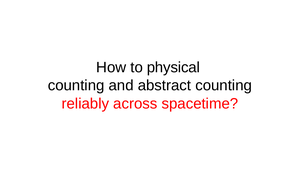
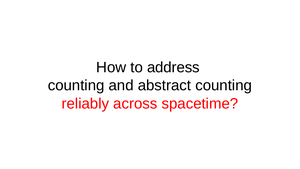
physical: physical -> address (173, 67)
